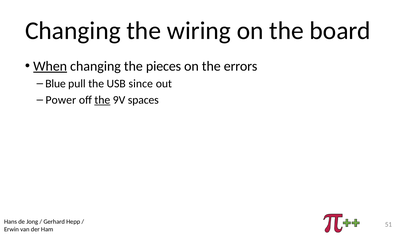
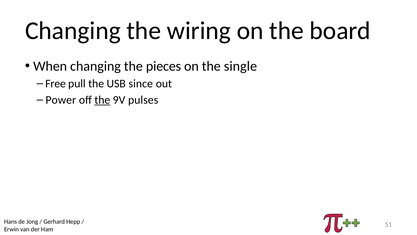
When underline: present -> none (50, 66)
errors: errors -> single (240, 66)
Blue: Blue -> Free (56, 84)
spaces: spaces -> pulses (143, 100)
